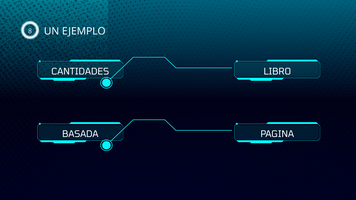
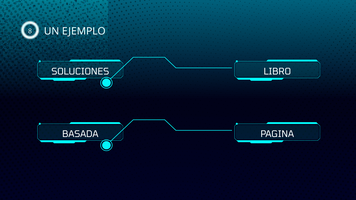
CANTIDADES: CANTIDADES -> SOLUCIONES (80, 72)
